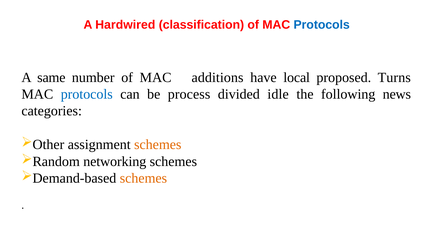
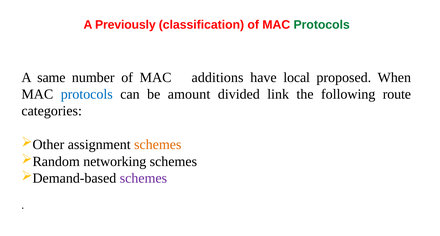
Hardwired: Hardwired -> Previously (125, 25)
Protocols colour: blue -> green (322, 25)
Turns: Turns -> When (394, 77)
process: process -> amount (189, 94)
idle: idle -> link (278, 94)
news: news -> route (397, 94)
schemes colour: orange -> purple (143, 178)
